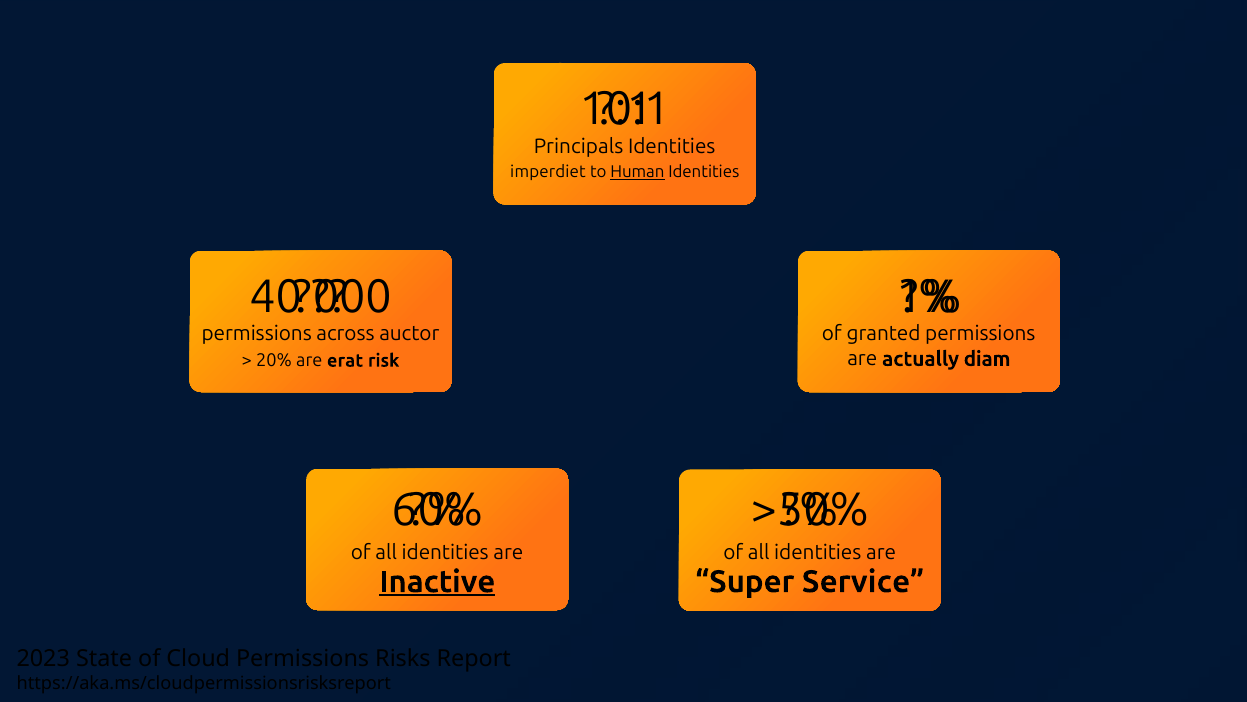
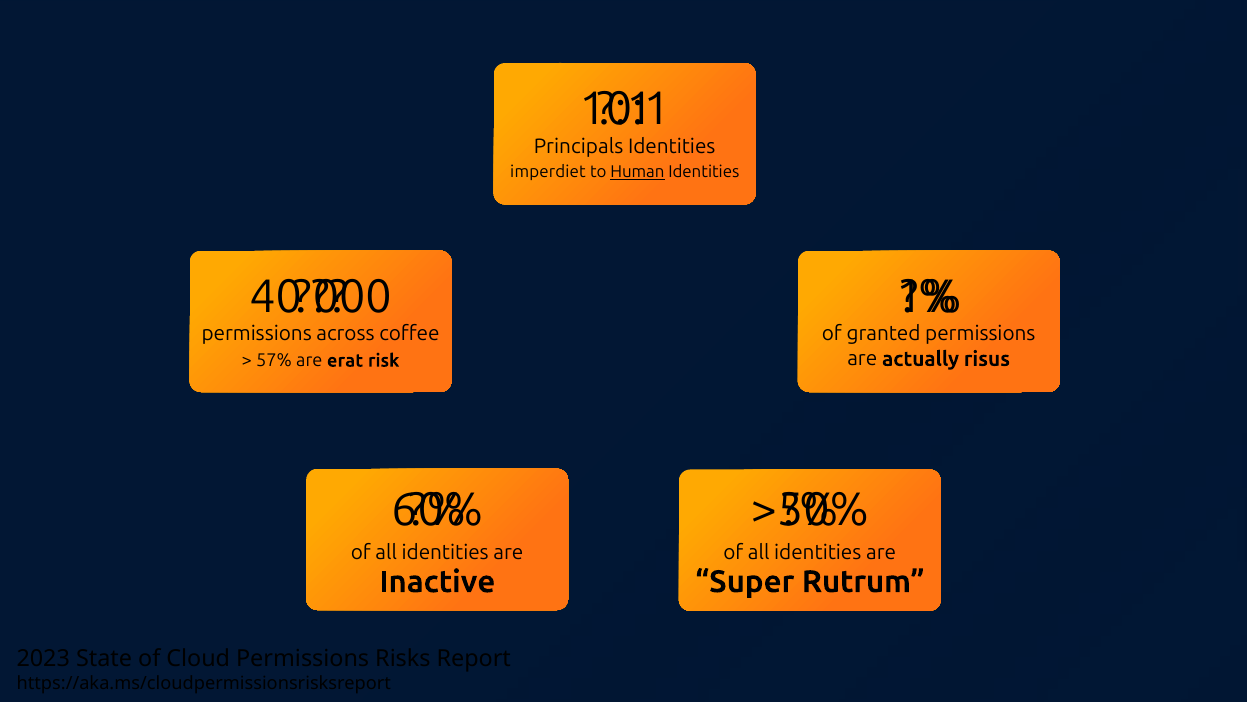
auctor: auctor -> coffee (409, 334)
diam: diam -> risus (987, 359)
20%: 20% -> 57% (274, 360)
Service: Service -> Rutrum (863, 581)
Inactive underline: present -> none (437, 581)
